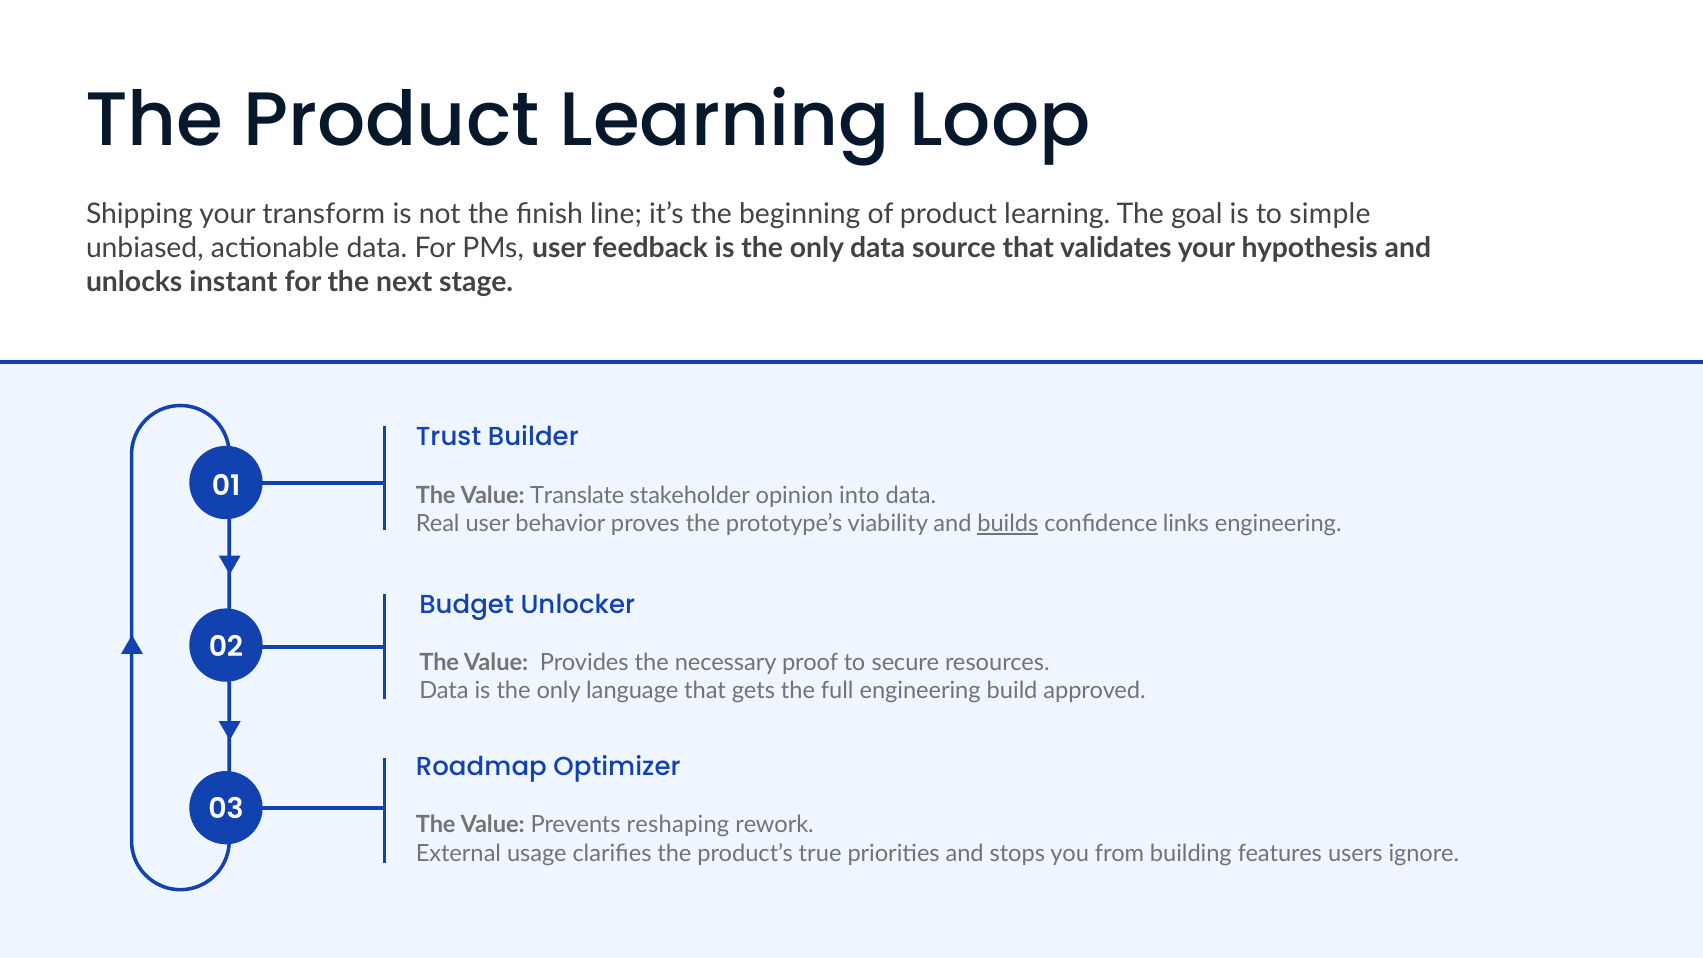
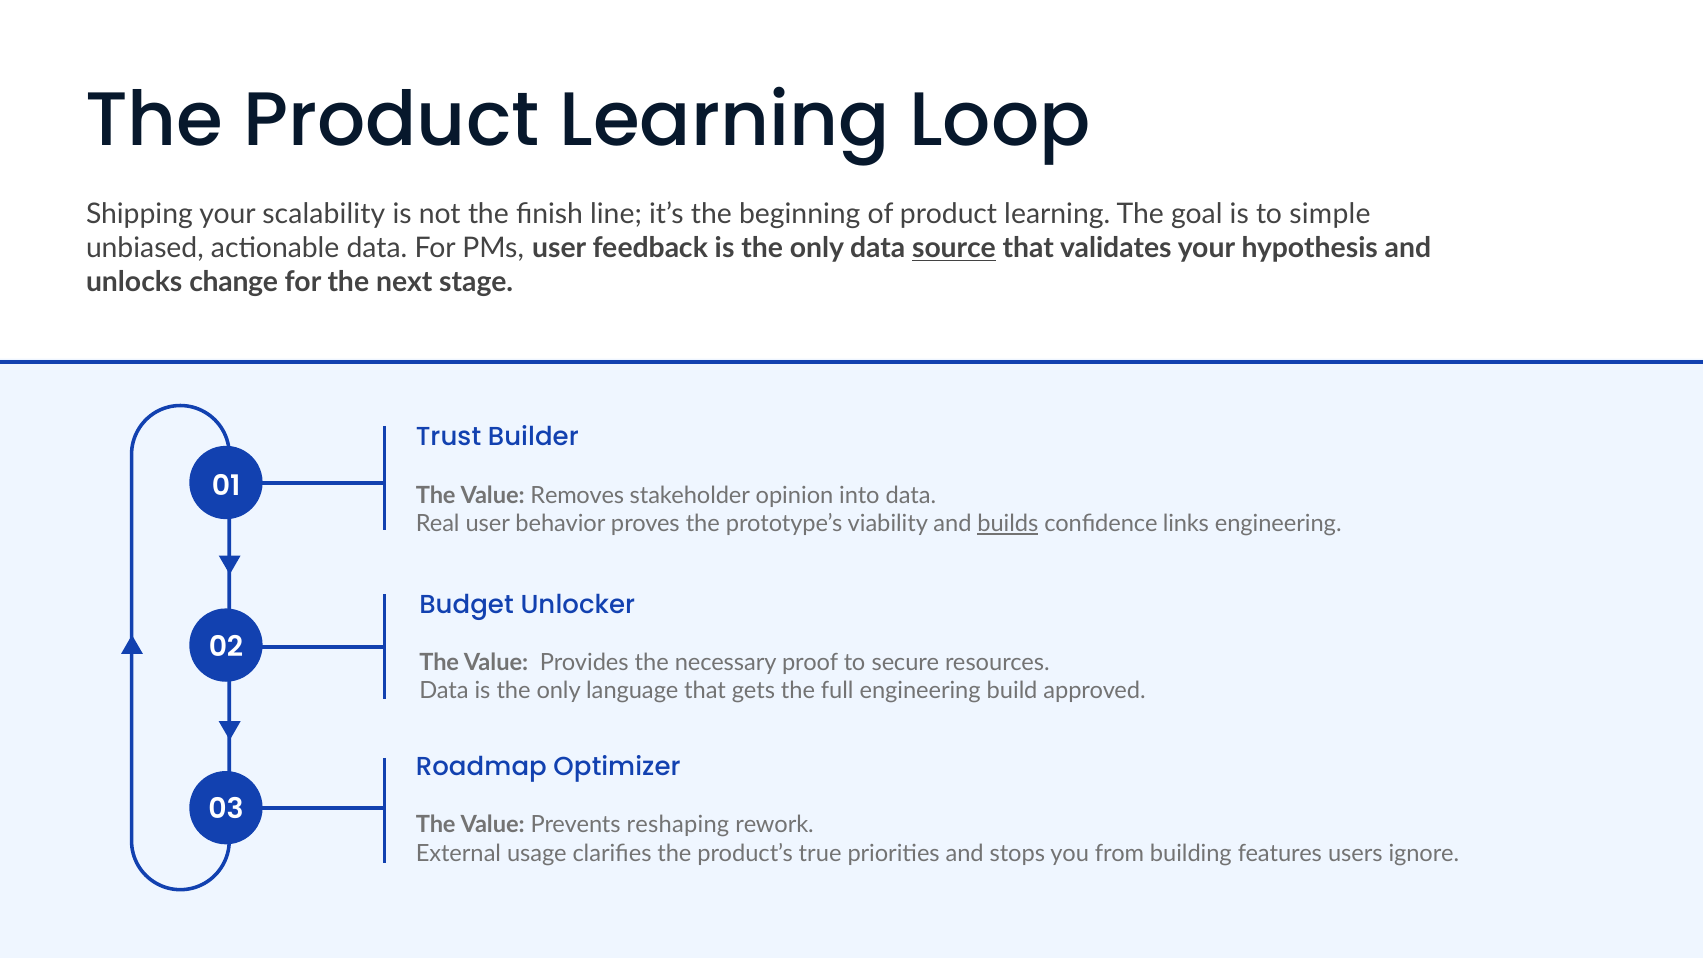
transform: transform -> scalability (324, 214)
source underline: none -> present (954, 248)
instant: instant -> change (234, 282)
Translate: Translate -> Removes (577, 495)
